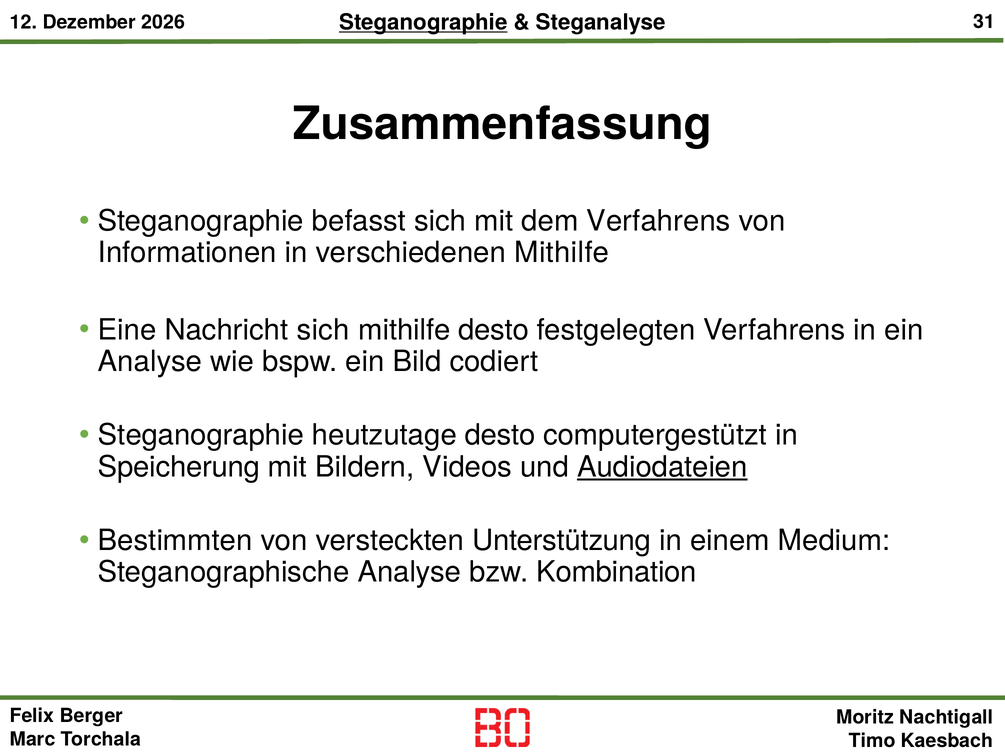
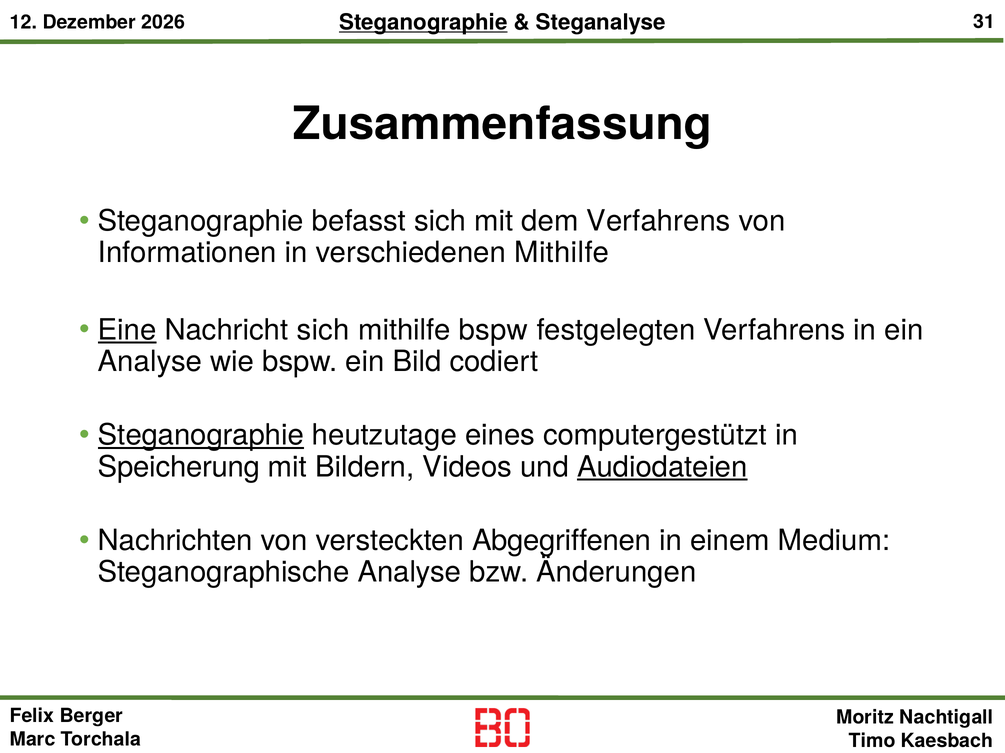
Eine underline: none -> present (127, 330)
mithilfe desto: desto -> bspw (493, 330)
Steganographie underline: none -> present (201, 436)
heutzutage desto: desto -> eines (500, 436)
Bestimmten: Bestimmten -> Nachrichten (175, 541)
Unterstützung: Unterstützung -> Abgegriffenen (562, 541)
Kombination: Kombination -> Änderungen (616, 573)
